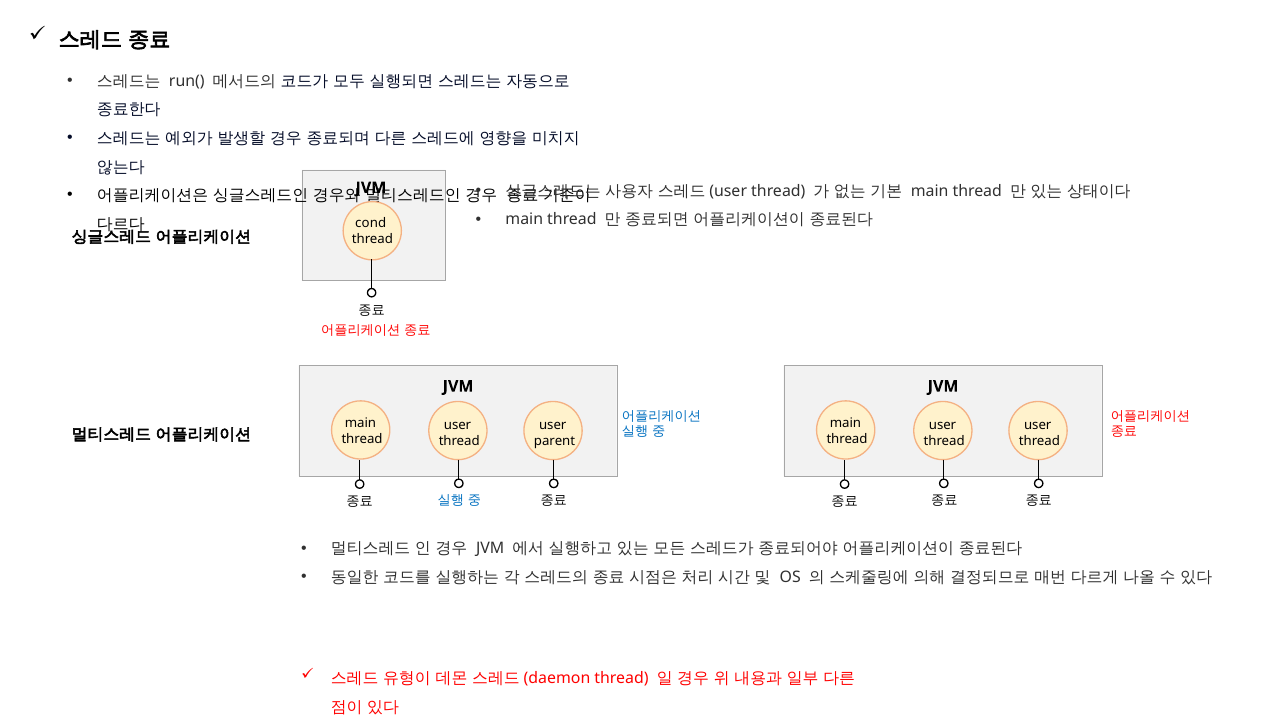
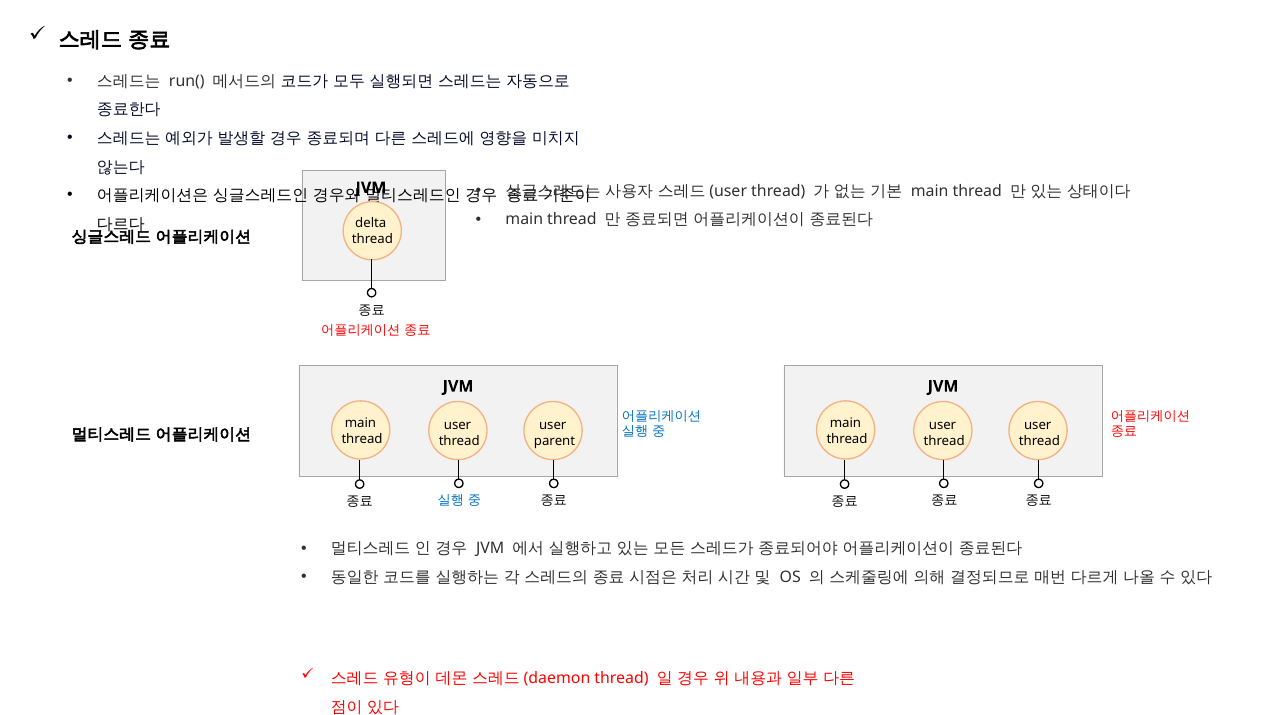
cond: cond -> delta (371, 223)
